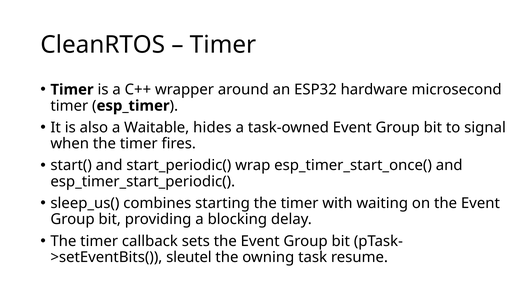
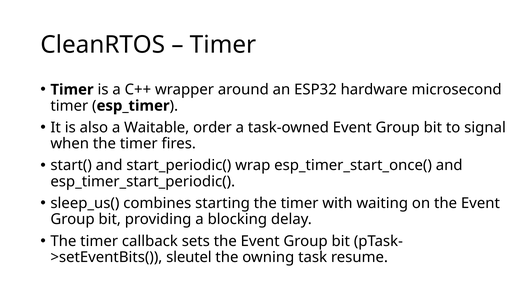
hides: hides -> order (212, 127)
